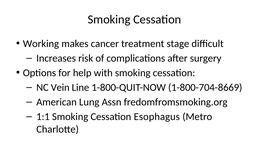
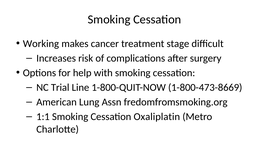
Vein: Vein -> Trial (60, 88)
1-800-704-8669: 1-800-704-8669 -> 1-800-473-8669 (205, 88)
Esophagus: Esophagus -> Oxaliplatin (157, 117)
